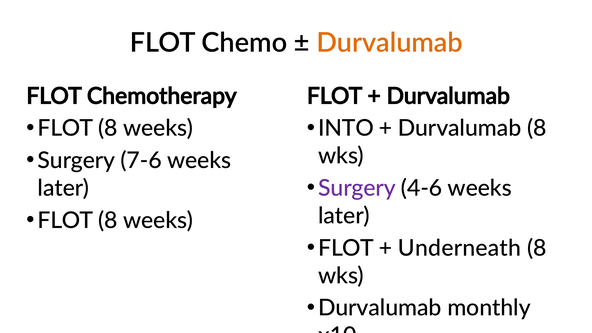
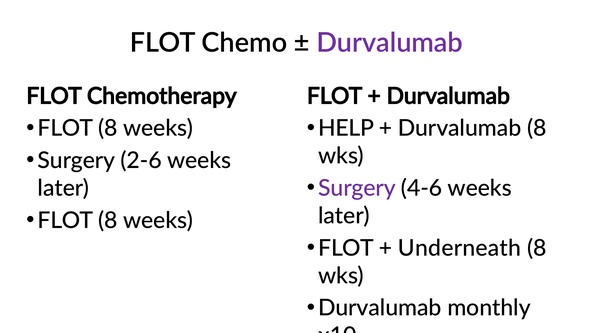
Durvalumab colour: orange -> purple (390, 43)
INTO: INTO -> HELP (346, 128)
7-6: 7-6 -> 2-6 (141, 161)
